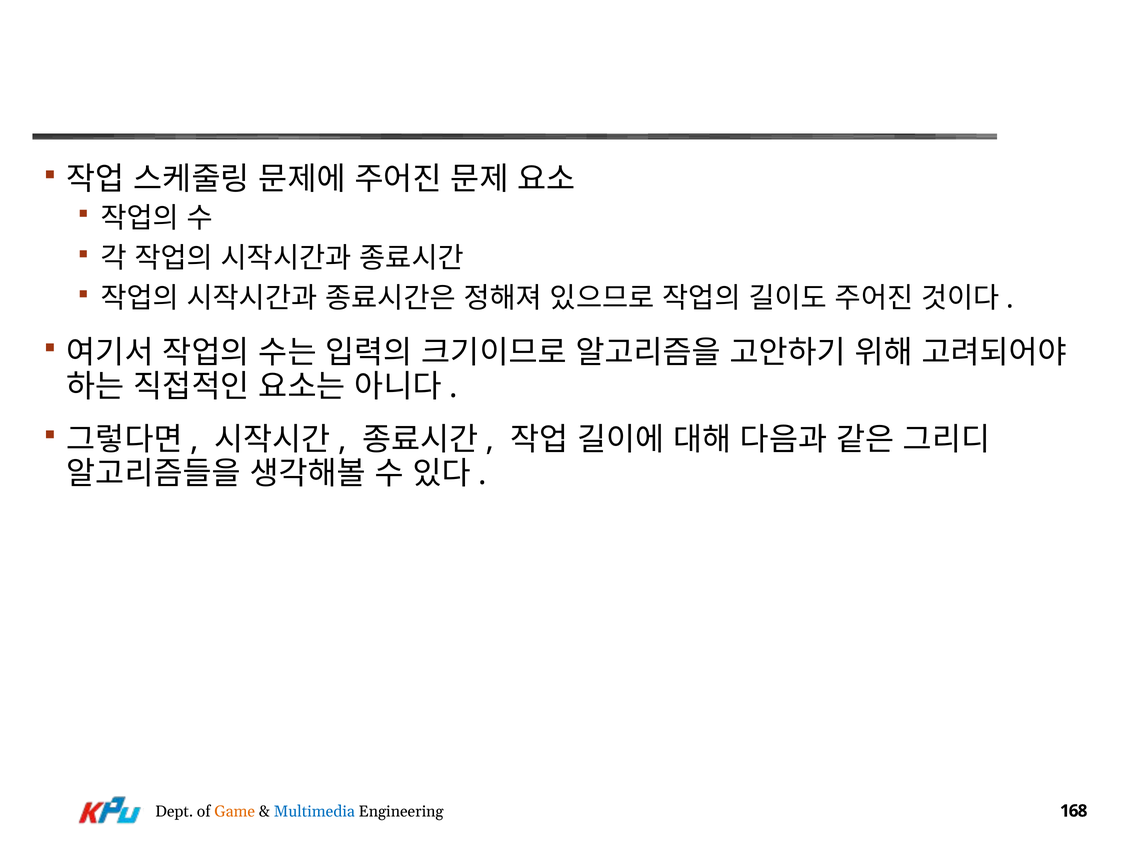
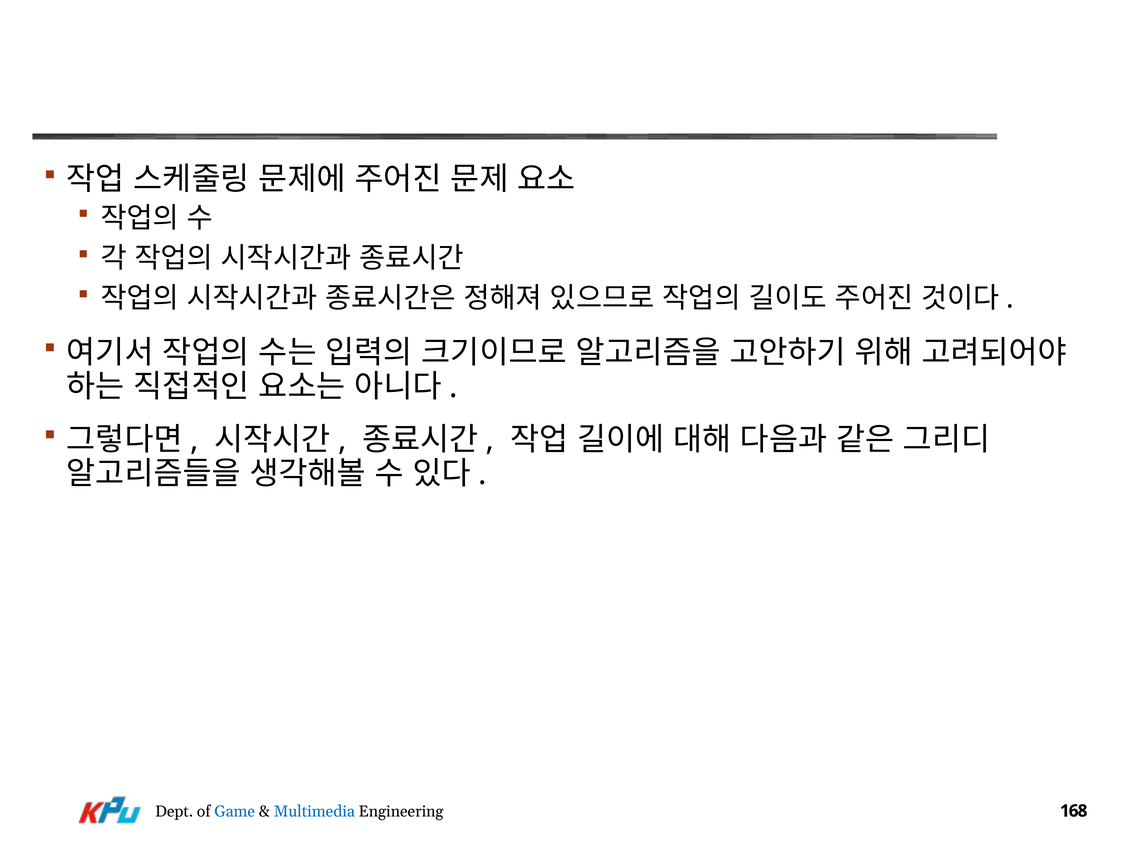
Game colour: orange -> blue (235, 812)
